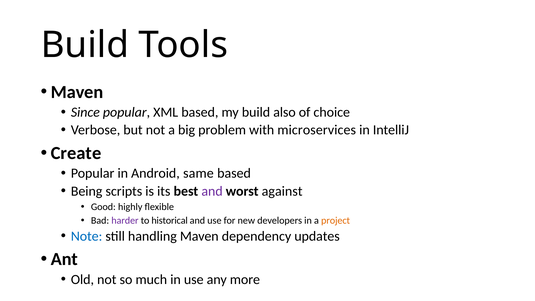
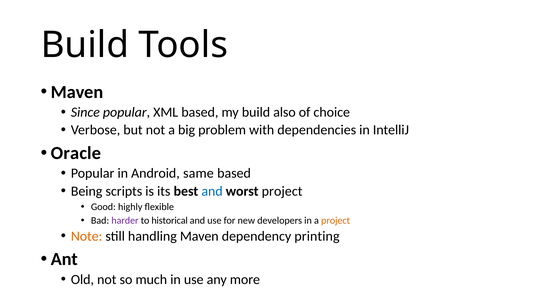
microservices: microservices -> dependencies (317, 130)
Create: Create -> Oracle (76, 153)
and colour: purple -> blue (212, 191)
worst against: against -> project (282, 191)
Note colour: blue -> orange (87, 236)
updates: updates -> printing (317, 236)
